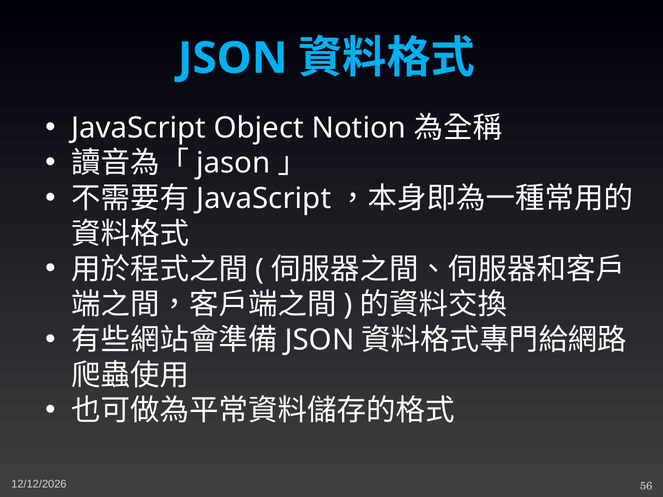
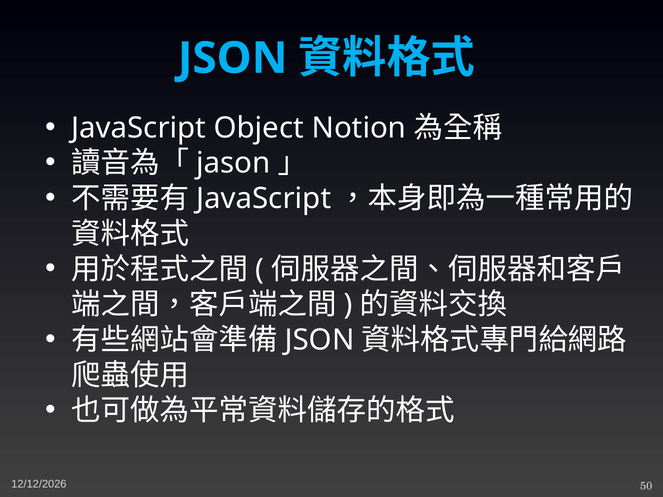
56: 56 -> 50 (646, 486)
